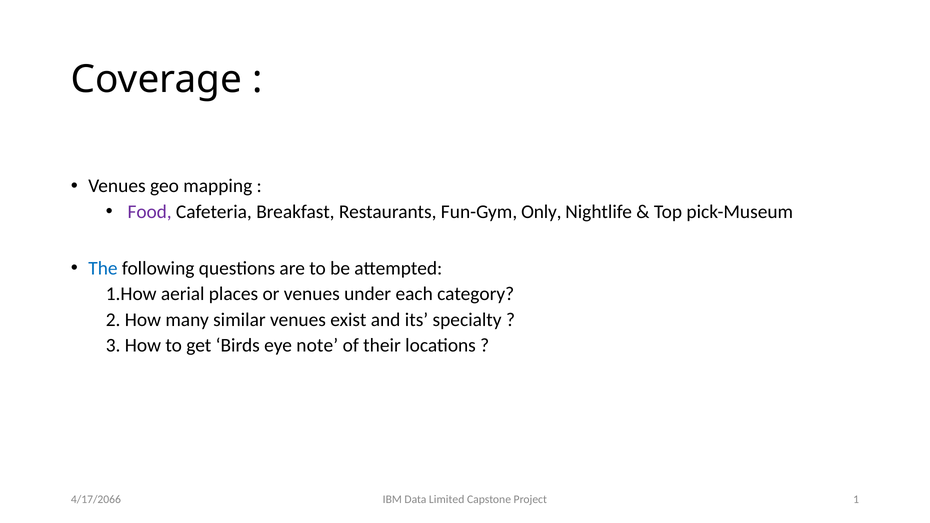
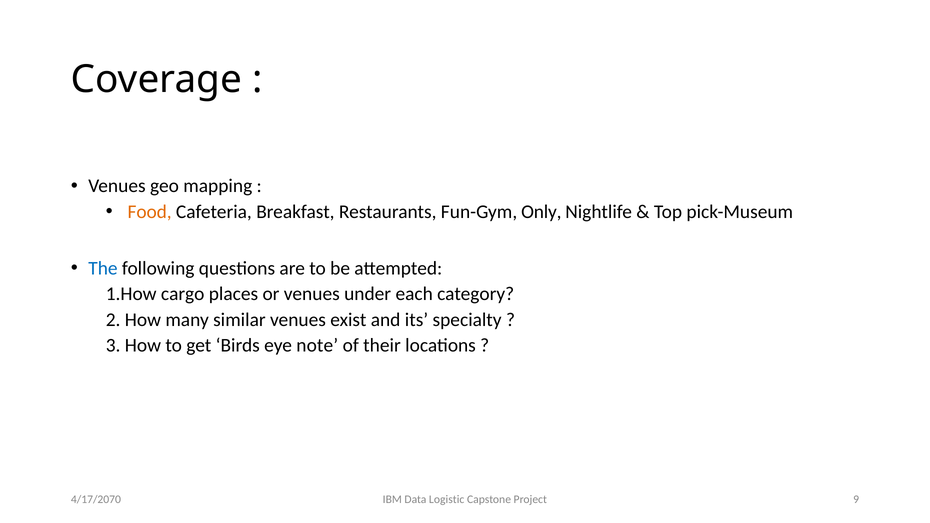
Food colour: purple -> orange (150, 212)
aerial: aerial -> cargo (183, 294)
Limited: Limited -> Logistic (447, 499)
1: 1 -> 9 (856, 499)
4/17/2066: 4/17/2066 -> 4/17/2070 (96, 500)
